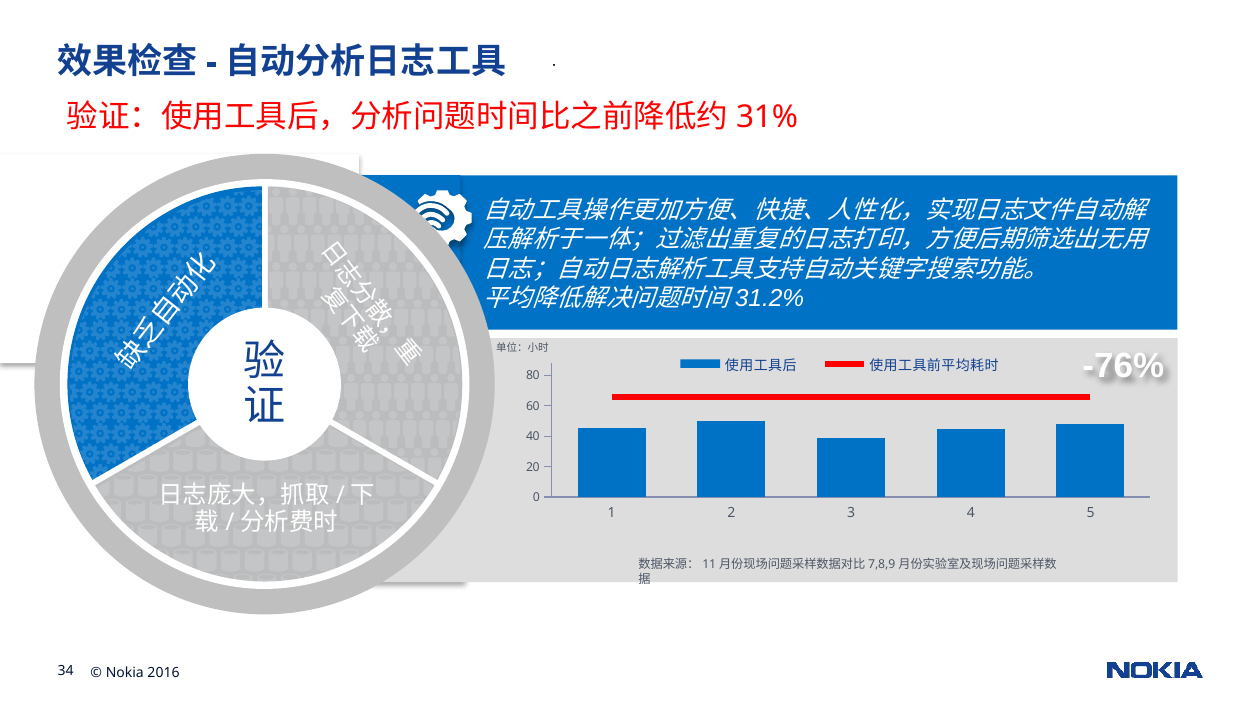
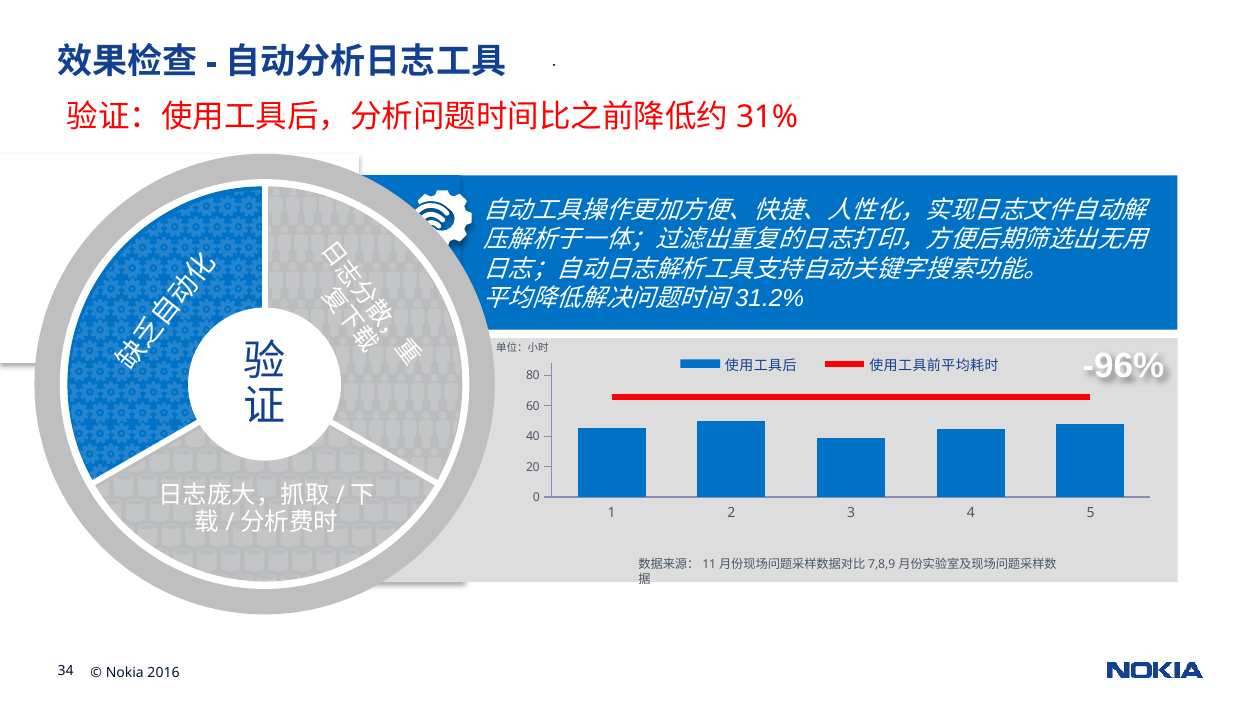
-76%: -76% -> -96% (1123, 366)
